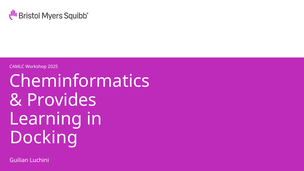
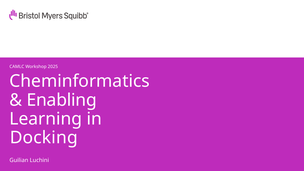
Provides: Provides -> Enabling (62, 100)
